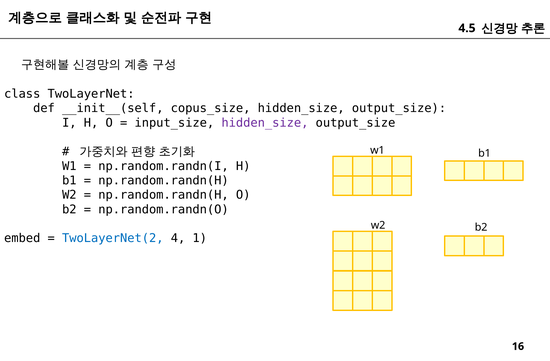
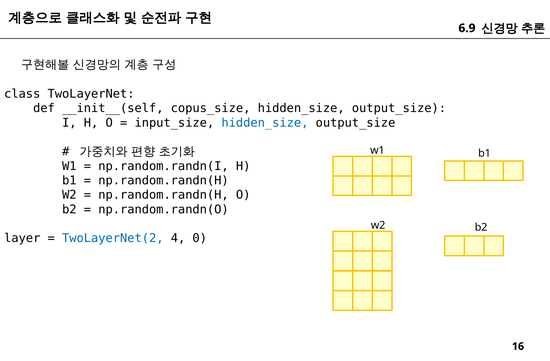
4.5: 4.5 -> 6.9 (467, 28)
hidden_size colour: purple -> blue (265, 123)
embed: embed -> layer (22, 238)
1: 1 -> 0 (200, 238)
